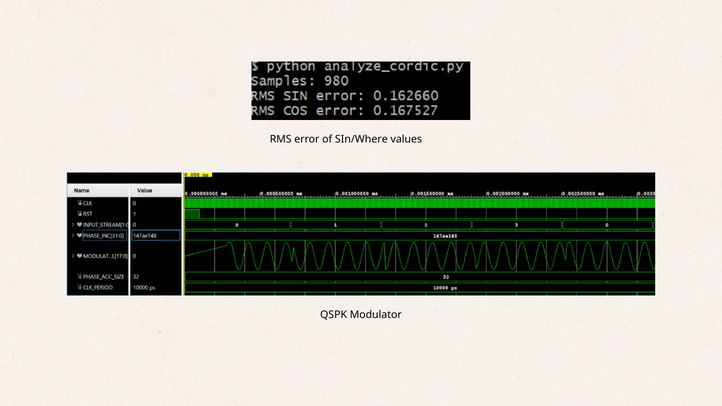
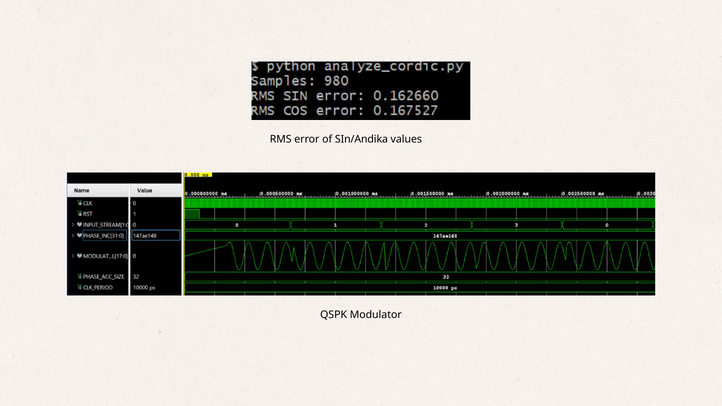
SIn/Where: SIn/Where -> SIn/Andika (361, 139)
